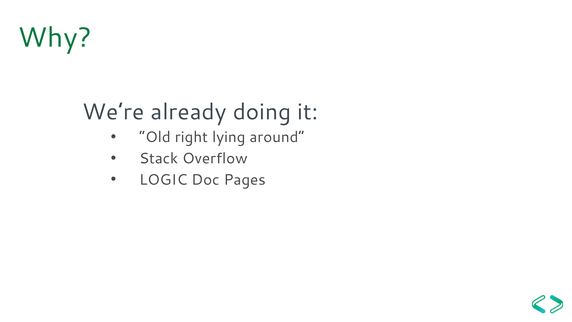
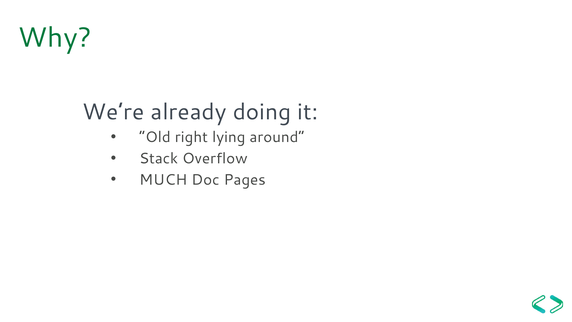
LOGIC: LOGIC -> MUCH (163, 180)
